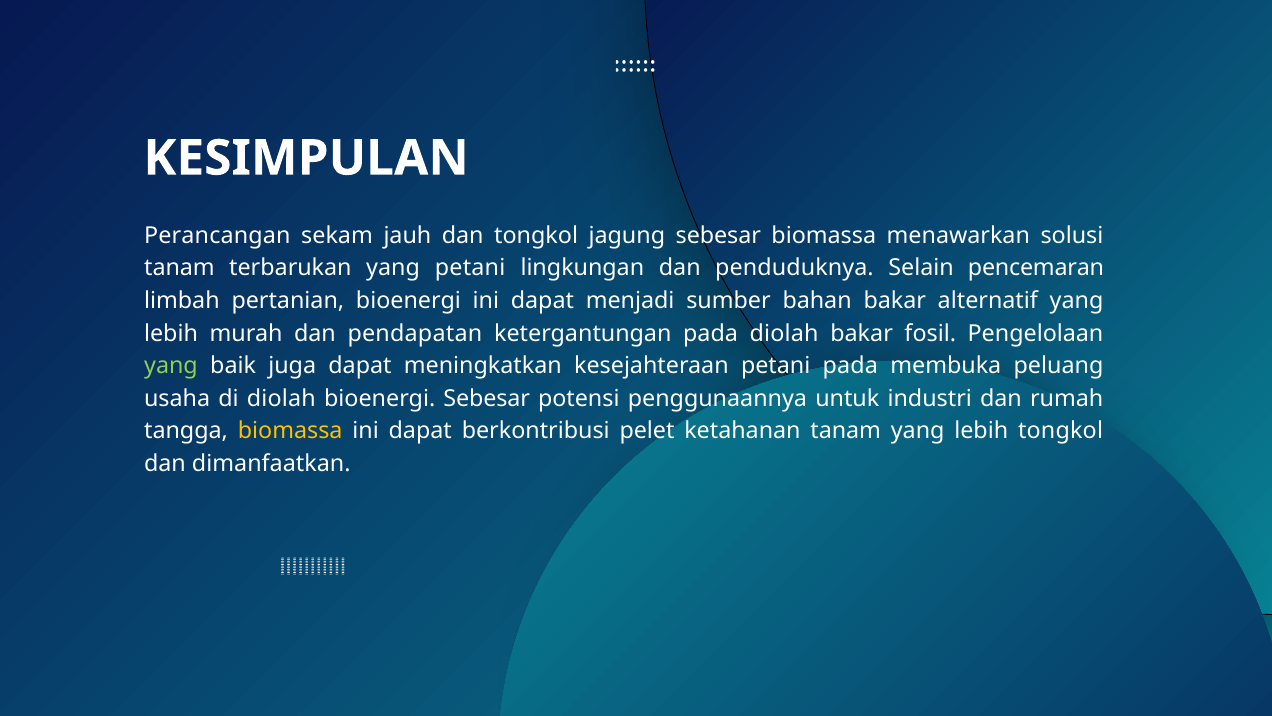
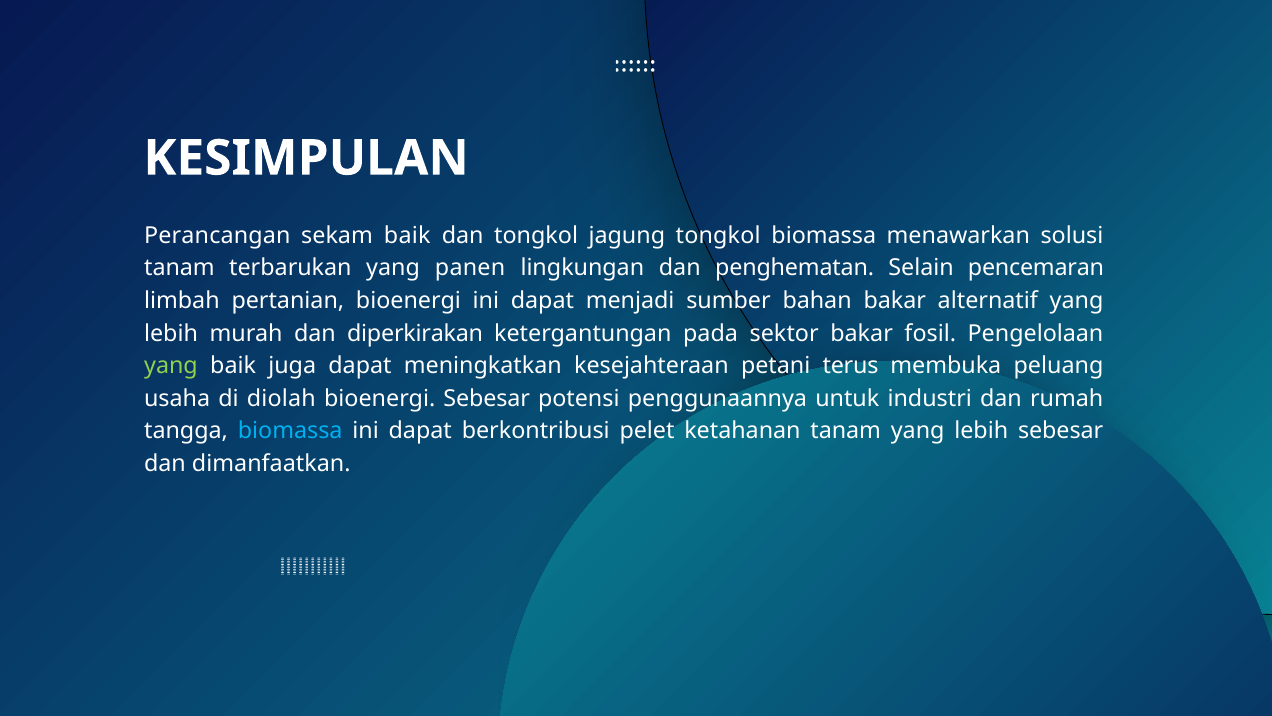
sekam jauh: jauh -> baik (407, 235)
jagung sebesar: sebesar -> tongkol (718, 235)
yang petani: petani -> panen (470, 268)
penduduknya: penduduknya -> penghematan (795, 268)
pendapatan: pendapatan -> diperkirakan (415, 333)
pada diolah: diolah -> sektor (784, 333)
petani pada: pada -> terus (851, 366)
biomassa colour: yellow -> light blue (290, 431)
lebih tongkol: tongkol -> sebesar (1061, 431)
